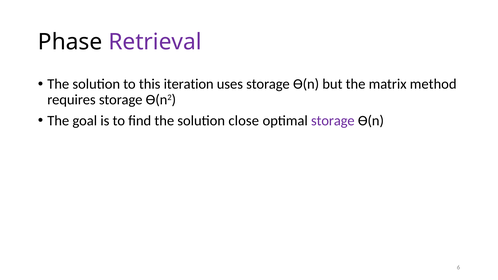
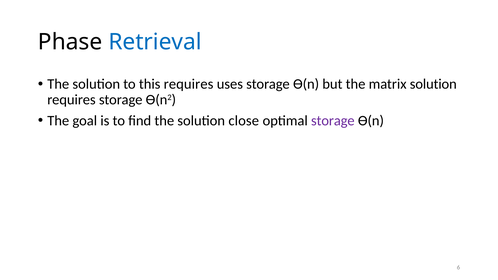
Retrieval colour: purple -> blue (155, 42)
this iteration: iteration -> requires (189, 84)
matrix method: method -> solution (433, 84)
